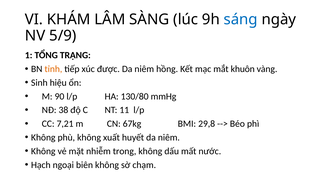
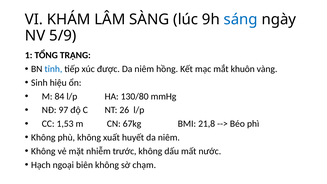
tỉnh colour: orange -> blue (53, 69)
90: 90 -> 84 (59, 96)
38: 38 -> 97 (63, 110)
11: 11 -> 26 (124, 110)
7,21: 7,21 -> 1,53 (65, 124)
29,8: 29,8 -> 21,8 (207, 124)
trong: trong -> trước (125, 151)
